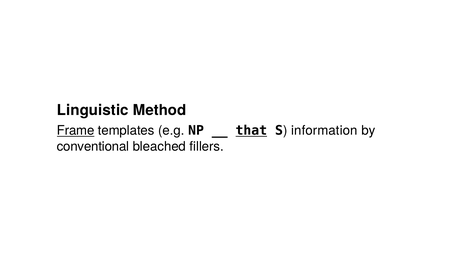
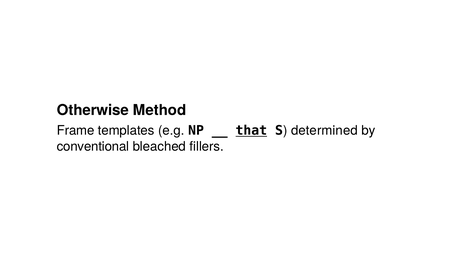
Linguistic: Linguistic -> Otherwise (93, 110)
Frame underline: present -> none (76, 130)
information: information -> determined (324, 130)
